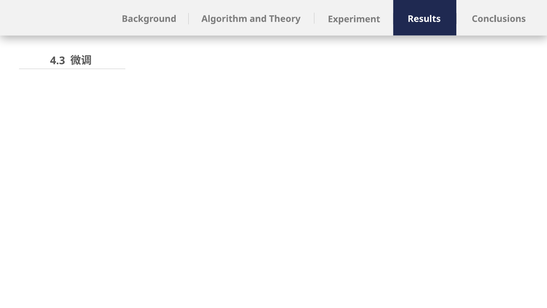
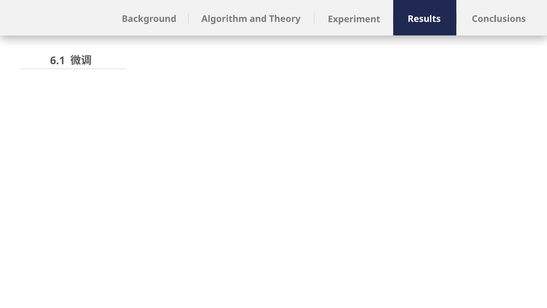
4.3: 4.3 -> 6.1 (58, 61)
